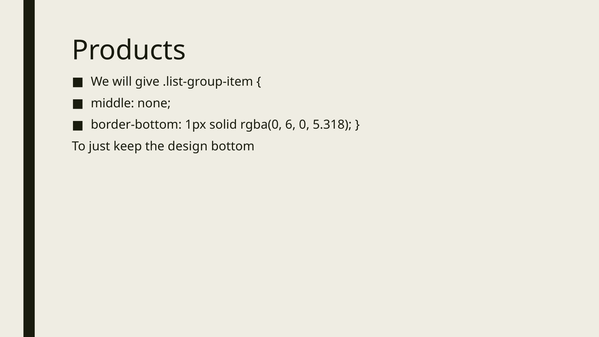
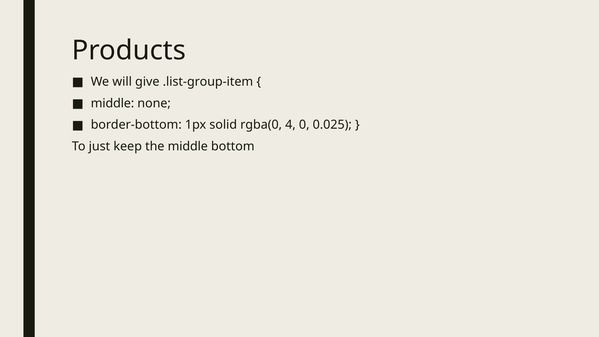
6: 6 -> 4 (290, 125)
5.318: 5.318 -> 0.025 (332, 125)
the design: design -> middle (188, 146)
